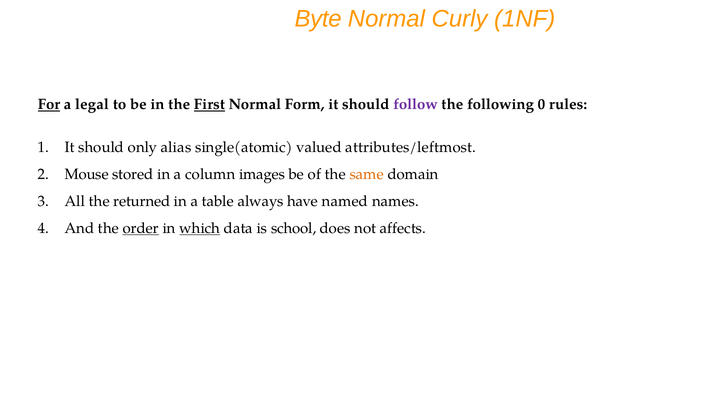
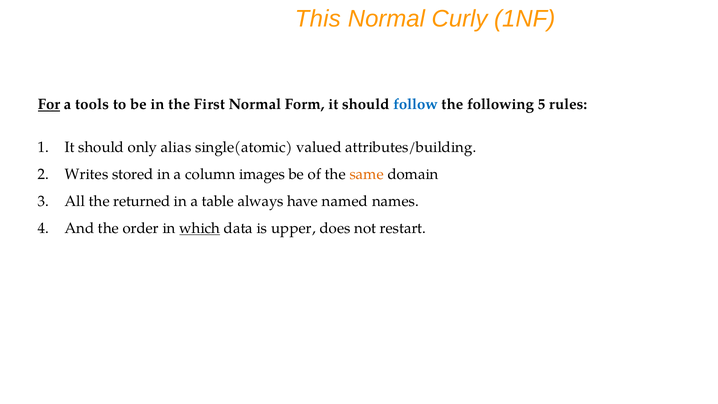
Byte: Byte -> This (318, 19)
legal: legal -> tools (92, 104)
First underline: present -> none (209, 104)
follow colour: purple -> blue (415, 104)
0: 0 -> 5 (541, 104)
attributes/leftmost: attributes/leftmost -> attributes/building (411, 147)
Mouse: Mouse -> Writes (87, 174)
order underline: present -> none (141, 228)
school: school -> upper (293, 228)
affects: affects -> restart (403, 228)
